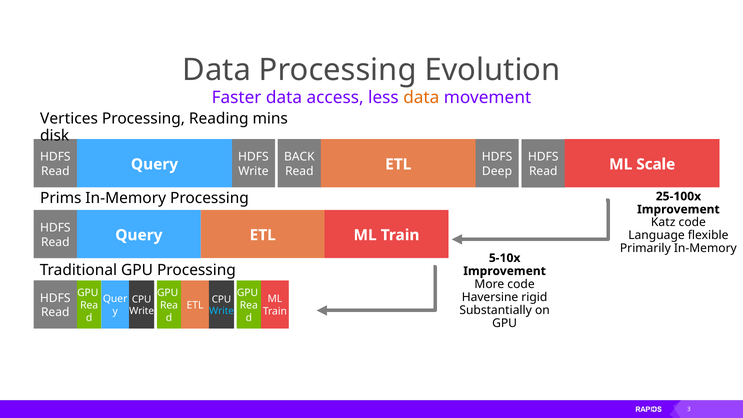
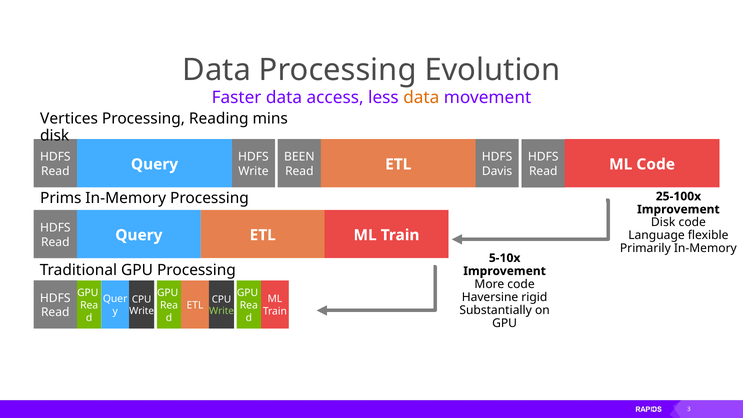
BACK: BACK -> BEEN (299, 157)
ML Scale: Scale -> Code (656, 164)
Deep: Deep -> Davis (497, 171)
Katz: Katz -> Disk (663, 222)
Write colour: light blue -> light green (221, 311)
